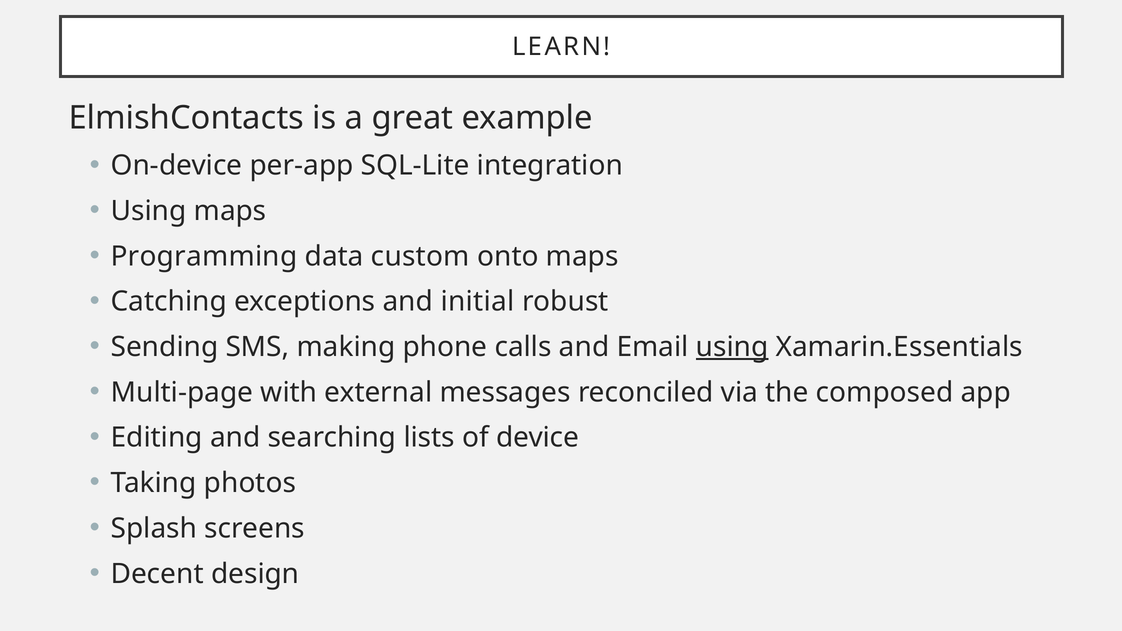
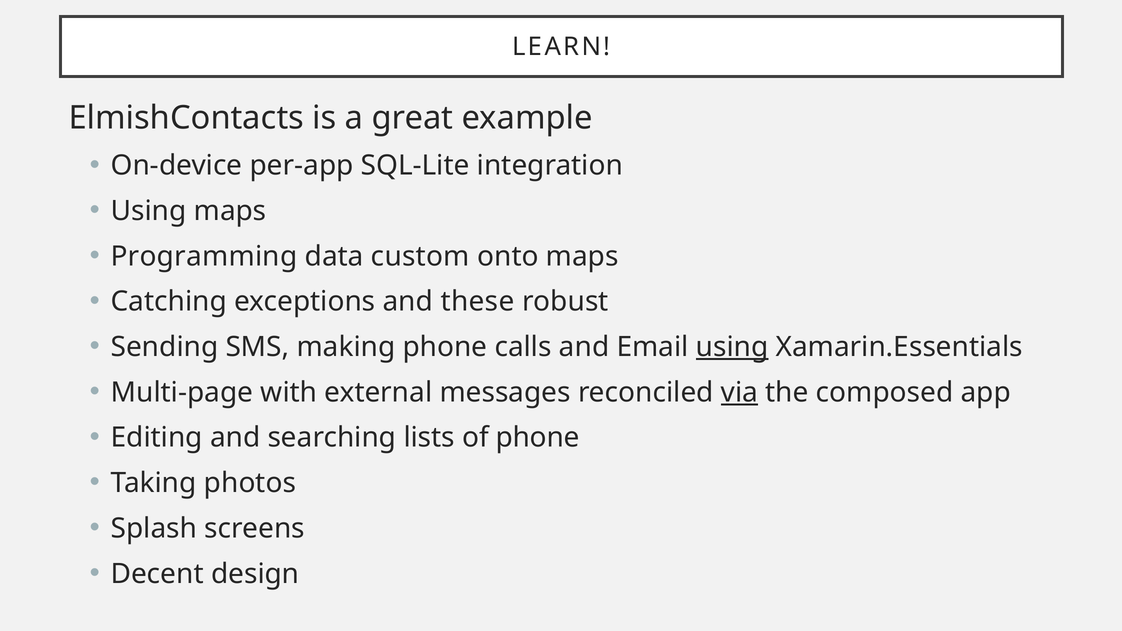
initial: initial -> these (478, 302)
via underline: none -> present (740, 392)
of device: device -> phone (538, 438)
